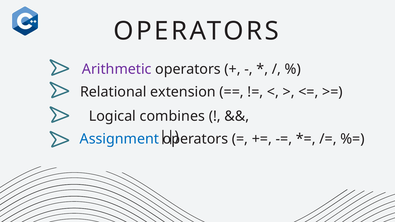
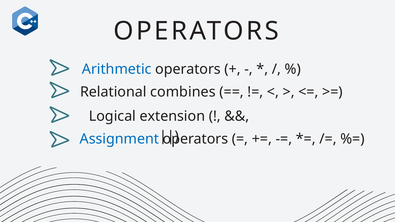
Arithmetic colour: purple -> blue (117, 69)
extension: extension -> combines (183, 92)
combines: combines -> extension (172, 116)
